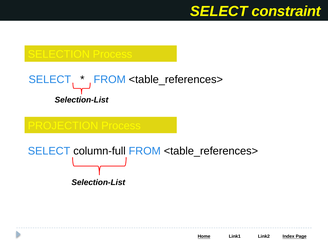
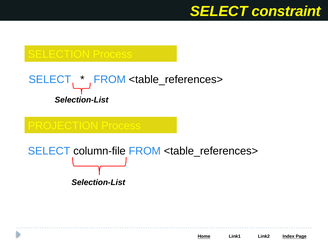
column-full: column-full -> column-file (100, 151)
